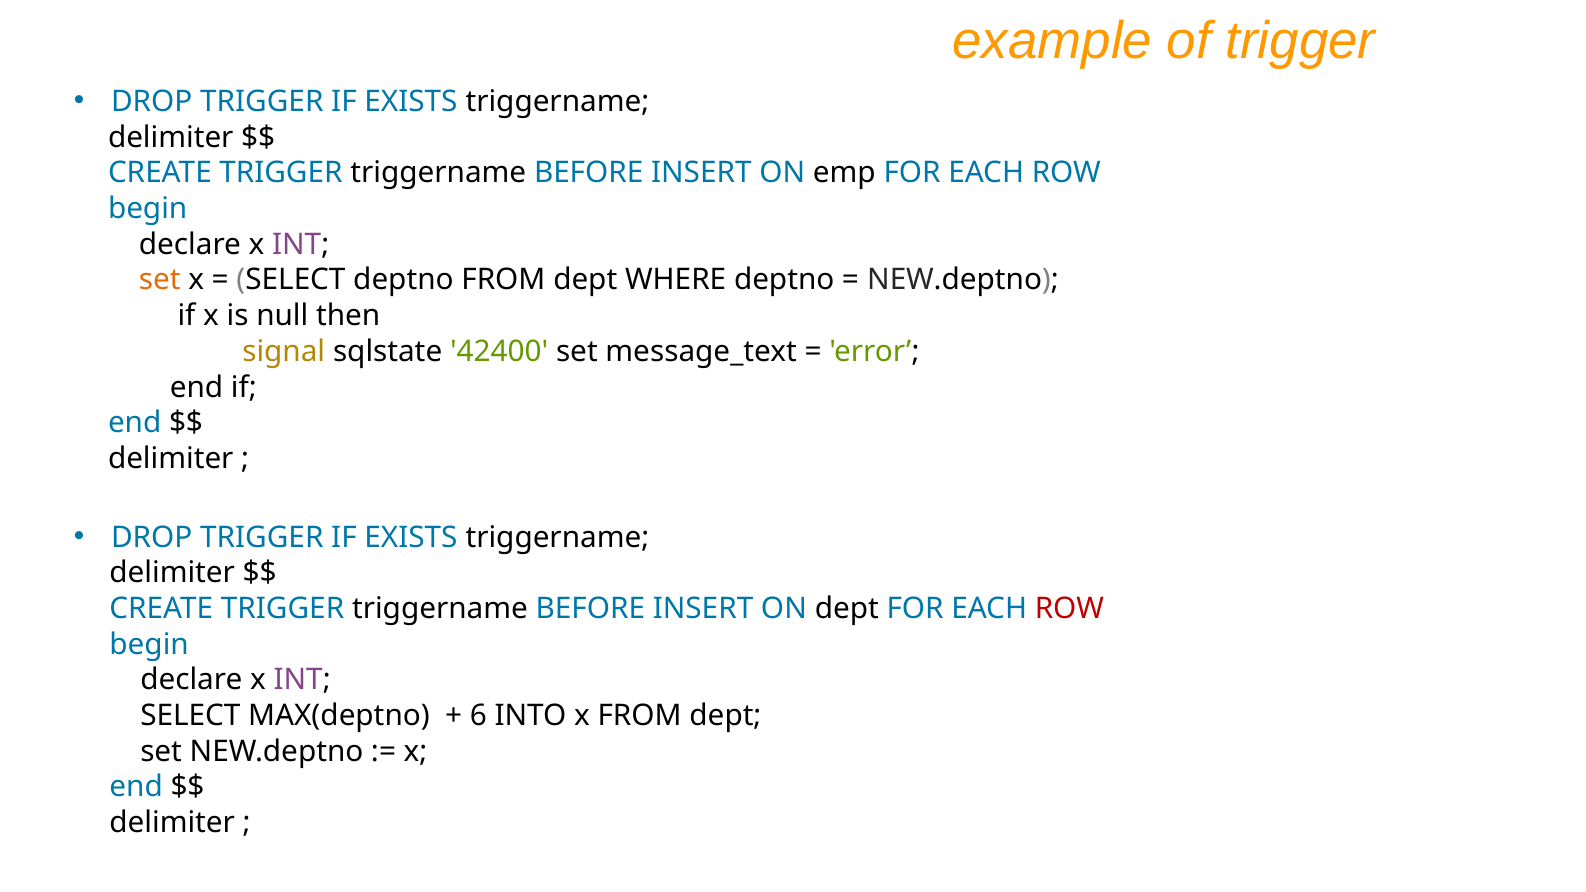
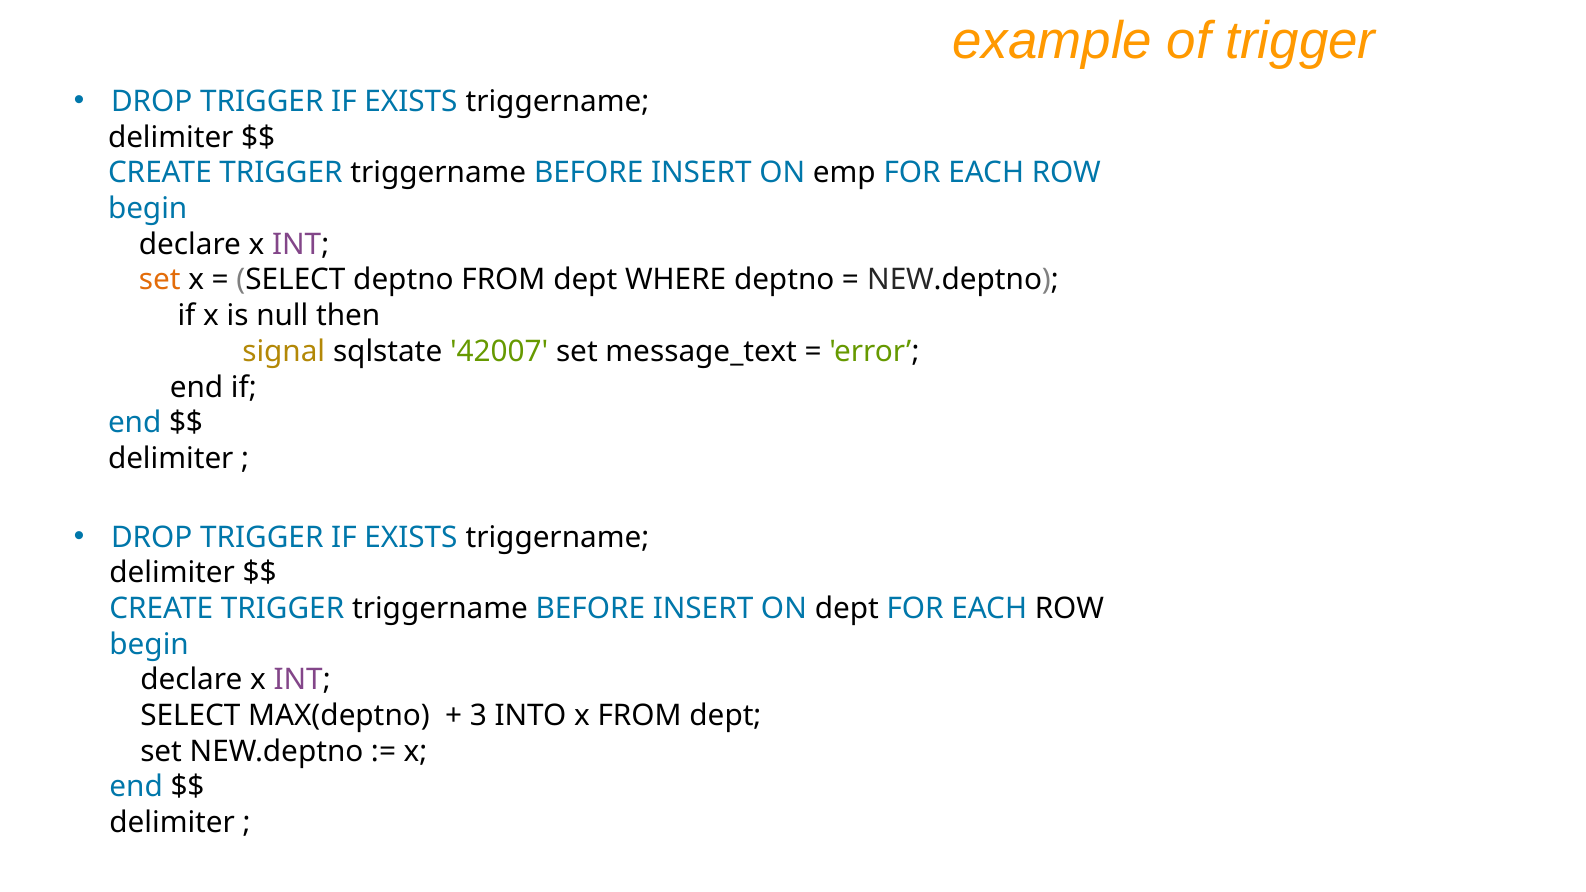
42400: 42400 -> 42007 (499, 352)
ROW colour: red -> black (1069, 609)
6: 6 -> 3 (478, 716)
